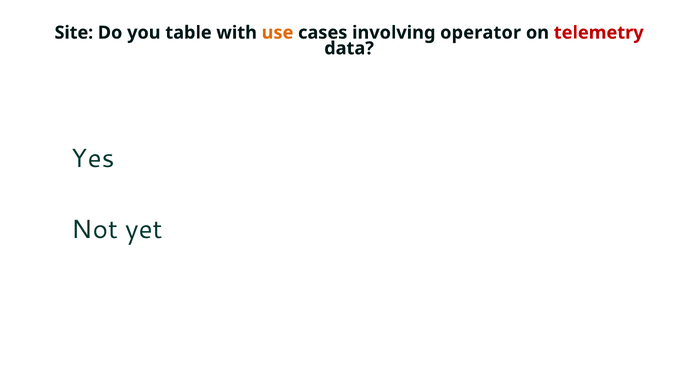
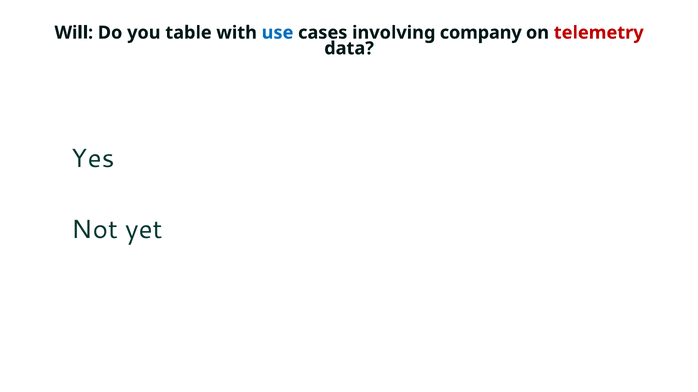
Site: Site -> Will (74, 33)
use colour: orange -> blue (277, 33)
operator: operator -> company (481, 33)
